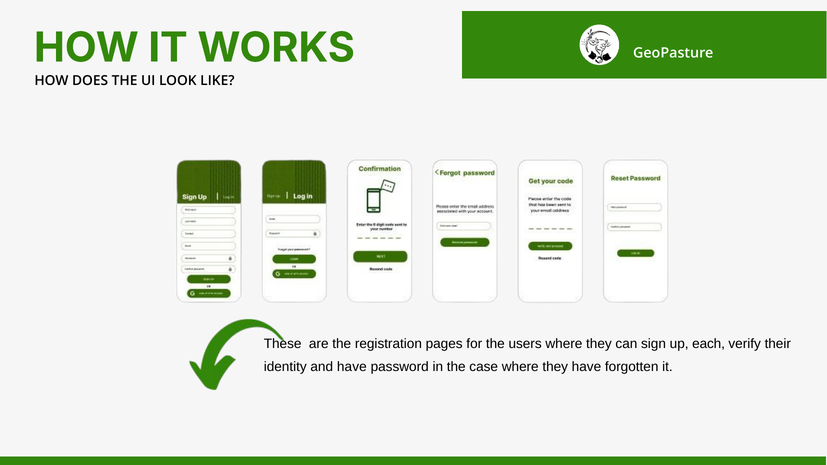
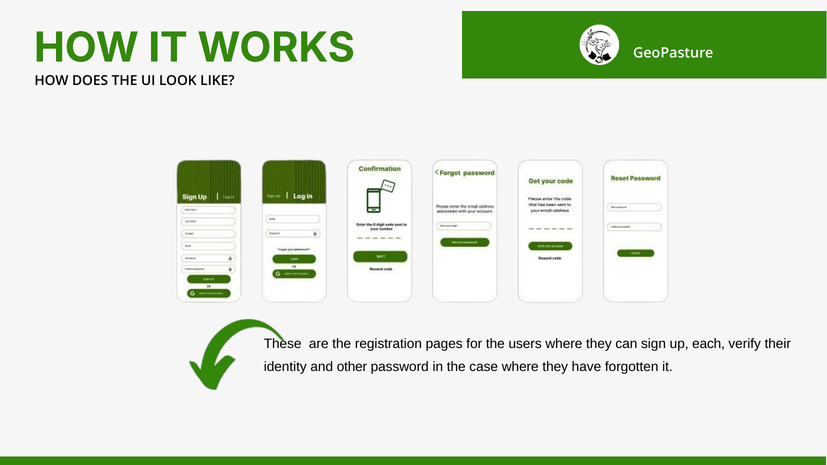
and have: have -> other (352, 367)
